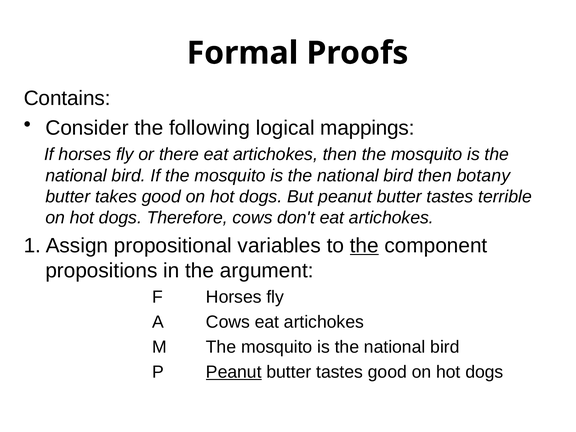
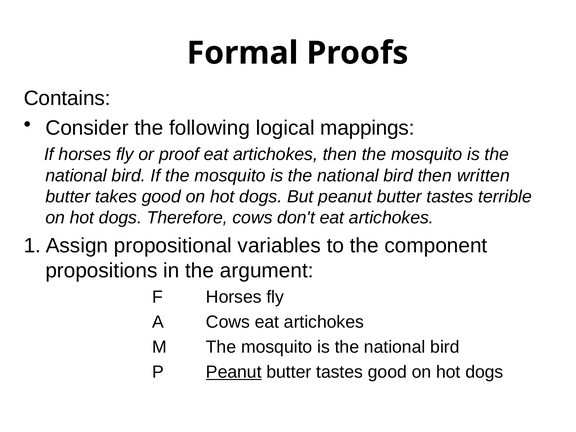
there: there -> proof (179, 154)
botany: botany -> written (483, 176)
the underline: present -> none (364, 246)
